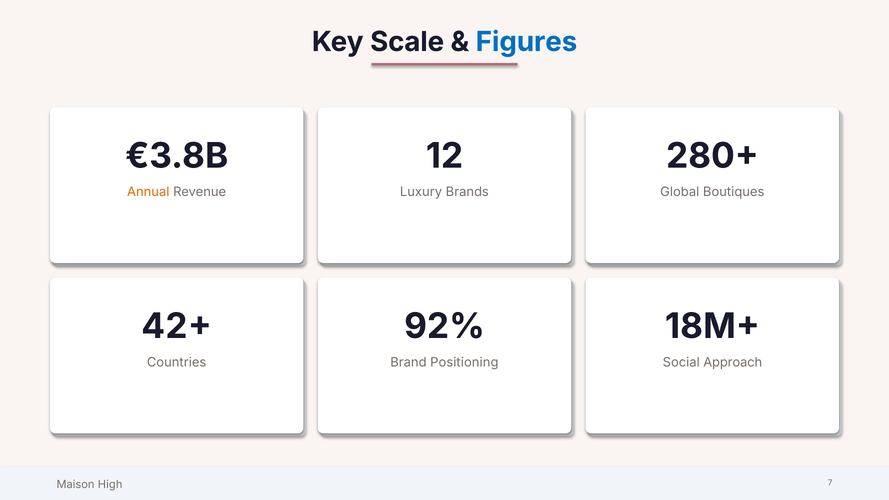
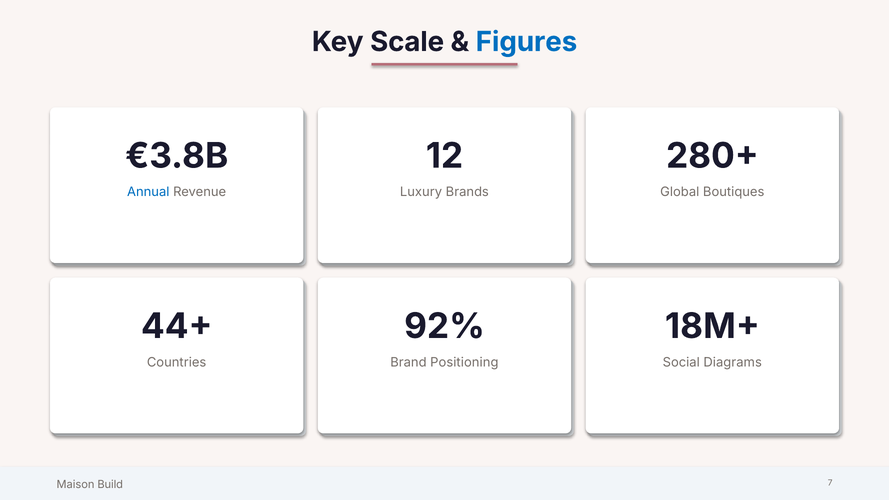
Annual colour: orange -> blue (148, 192)
42+: 42+ -> 44+ (177, 326)
Approach: Approach -> Diagrams (733, 363)
High: High -> Build (110, 485)
